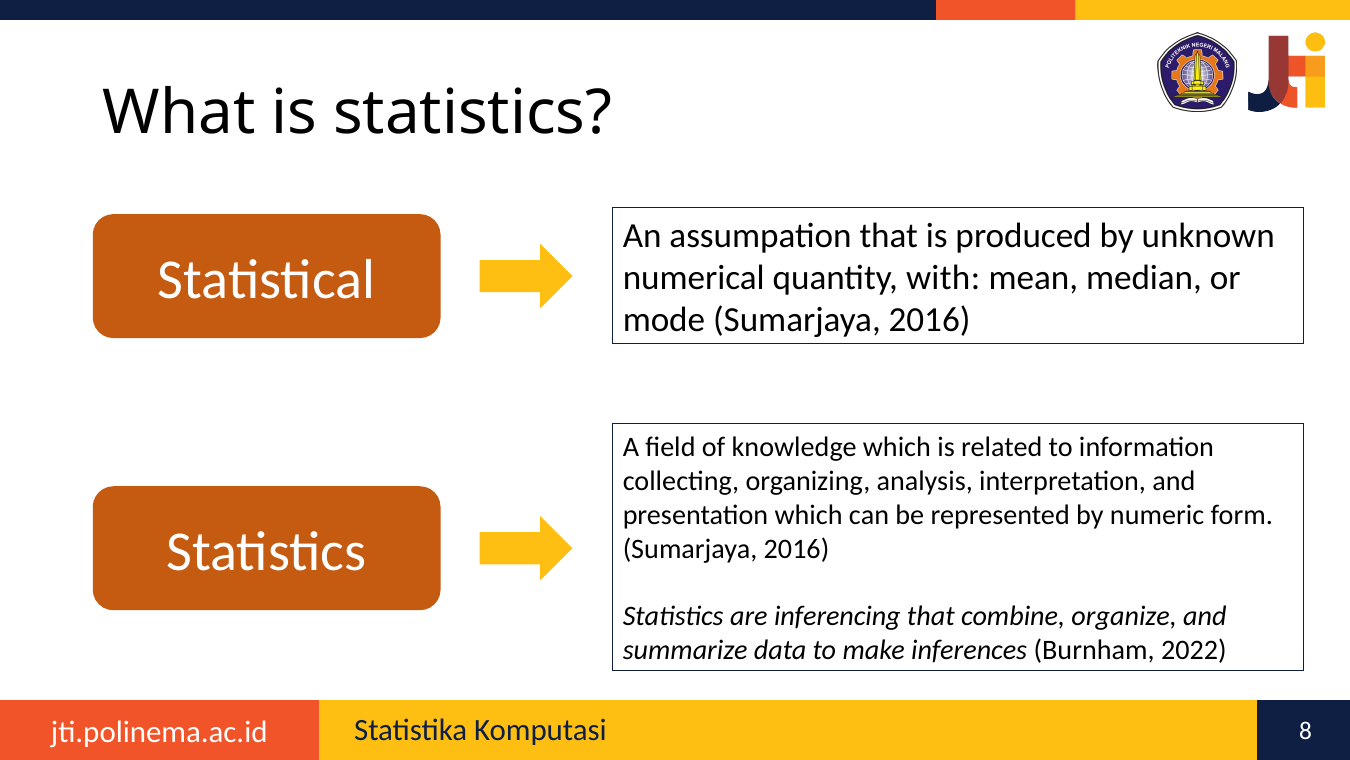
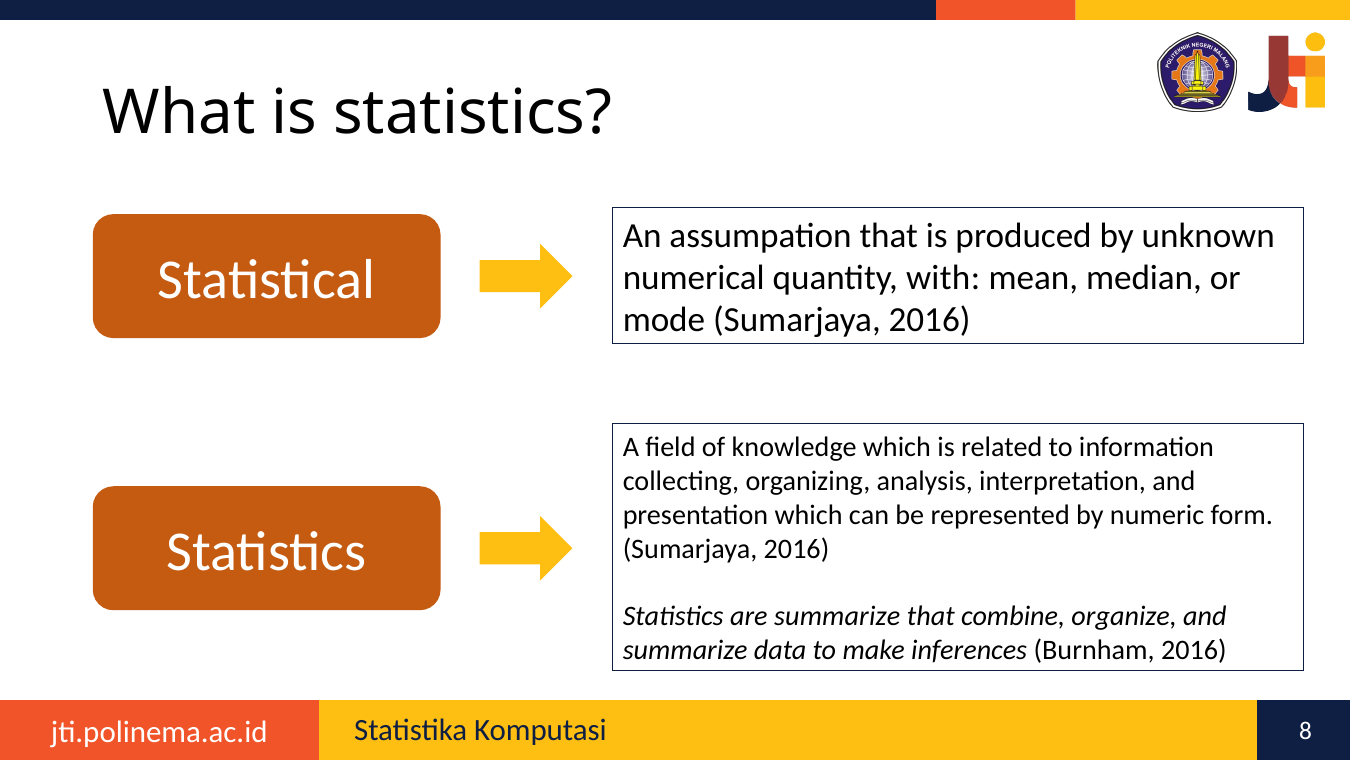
are inferencing: inferencing -> summarize (837, 616)
Burnham 2022: 2022 -> 2016 (1194, 650)
